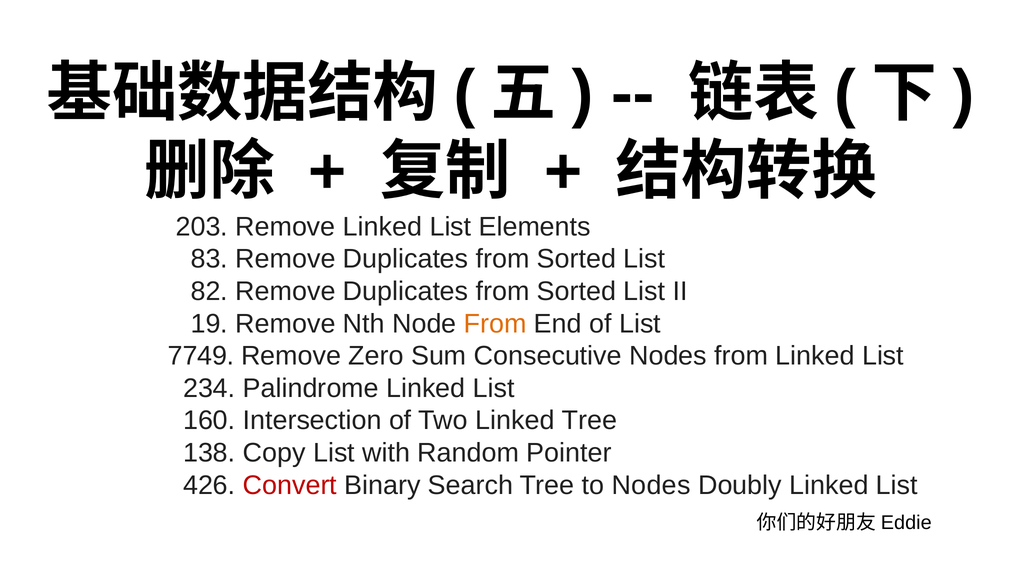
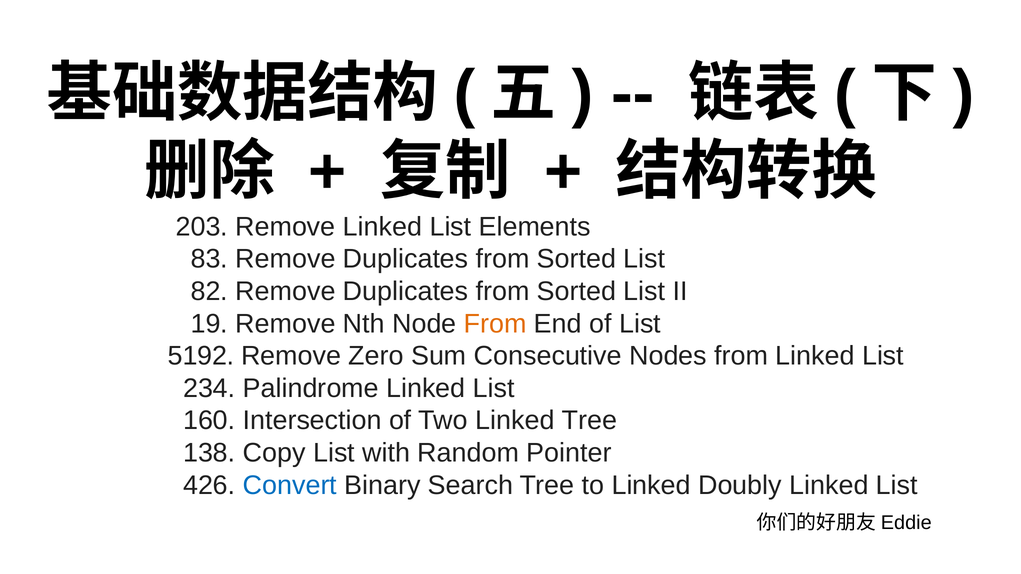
7749: 7749 -> 5192 (201, 356)
Convert colour: red -> blue (290, 485)
to Nodes: Nodes -> Linked (651, 485)
